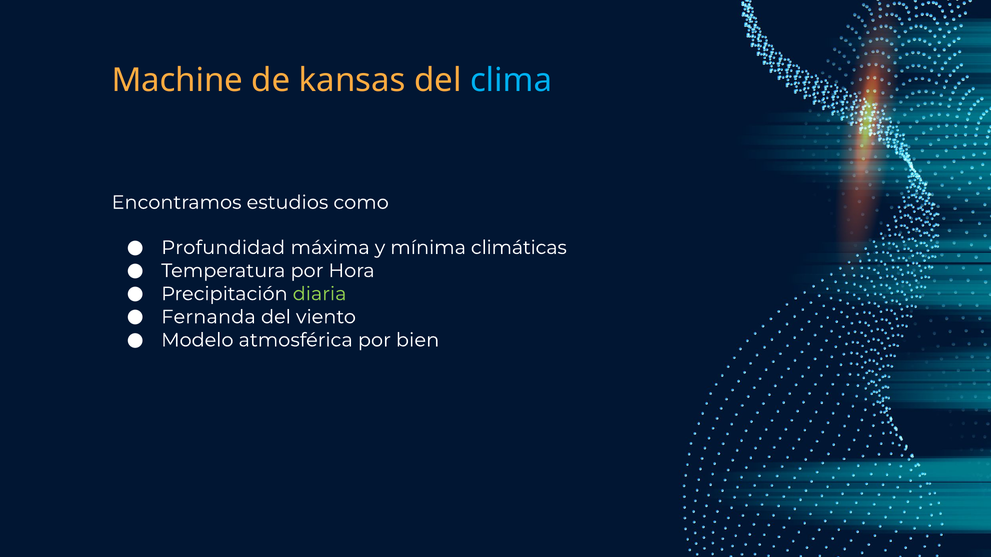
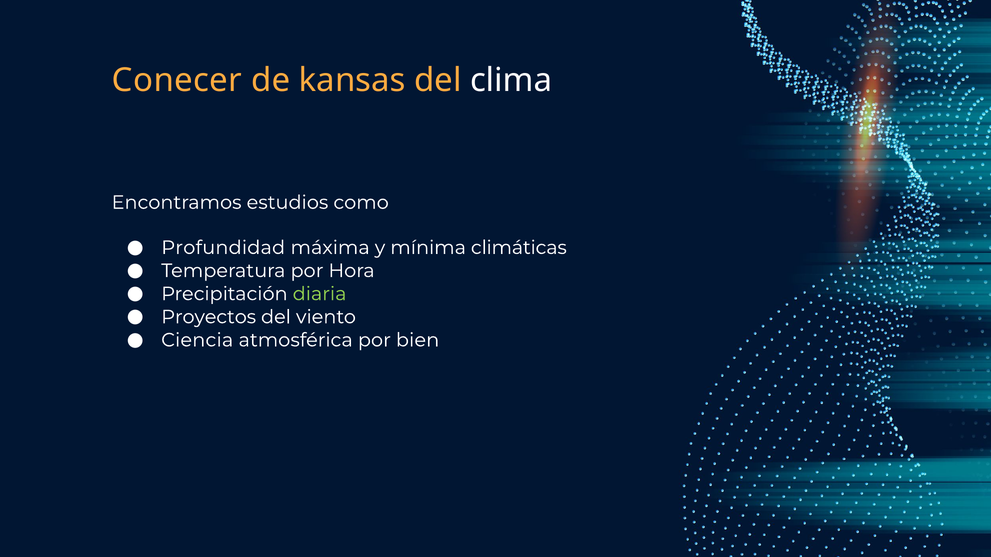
Machine: Machine -> Conecer (177, 80)
clima colour: light blue -> white (511, 80)
Fernanda: Fernanda -> Proyectos (209, 317)
Modelo: Modelo -> Ciencia (197, 340)
